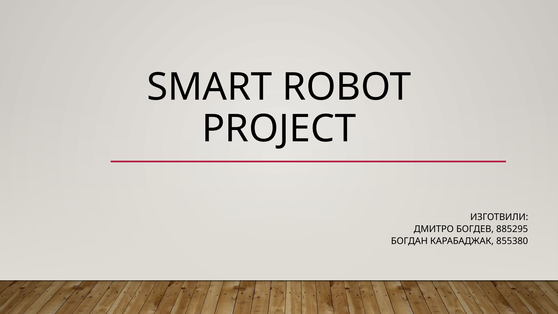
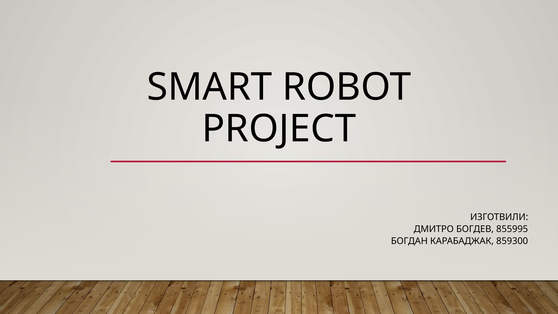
885295: 885295 -> 855995 (512, 229)
855380: 855380 -> 859300 (512, 241)
